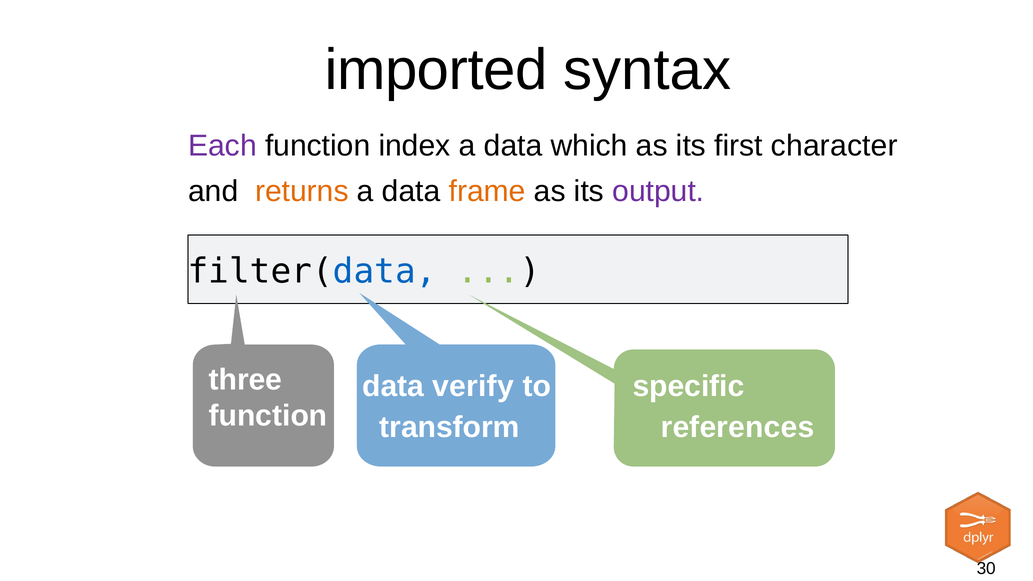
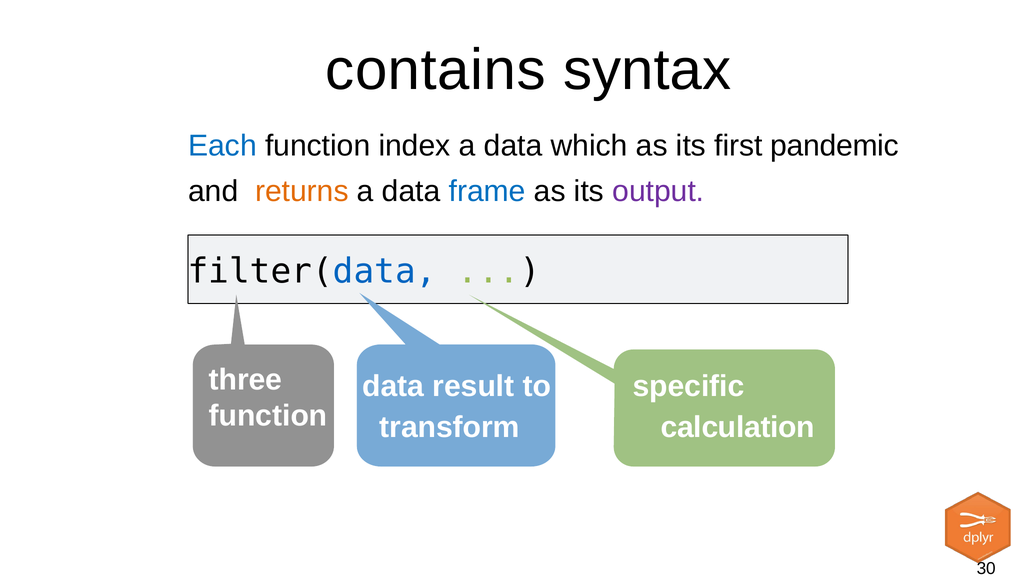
imported: imported -> contains (436, 70)
Each colour: purple -> blue (223, 146)
character: character -> pandemic (835, 146)
frame colour: orange -> blue (487, 191)
verify: verify -> result (473, 387)
references: references -> calculation (738, 427)
